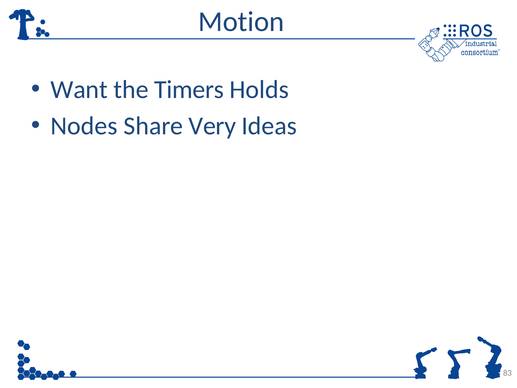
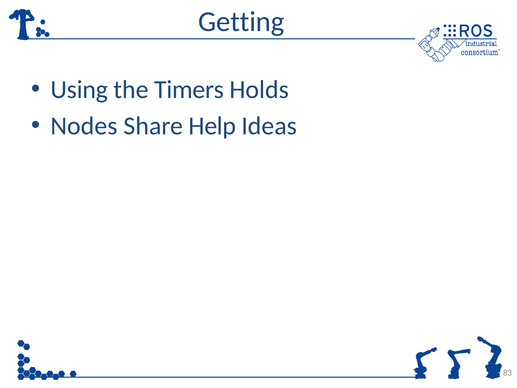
Motion: Motion -> Getting (241, 22)
Want: Want -> Using (79, 90)
Very: Very -> Help (212, 126)
